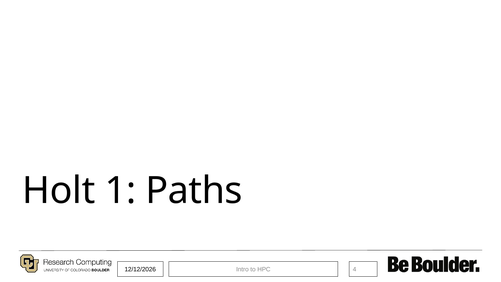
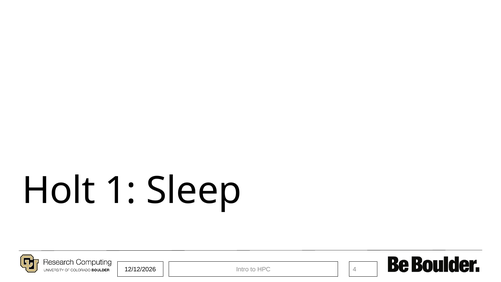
Paths: Paths -> Sleep (194, 191)
